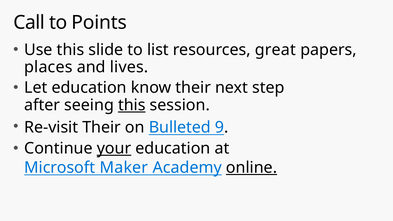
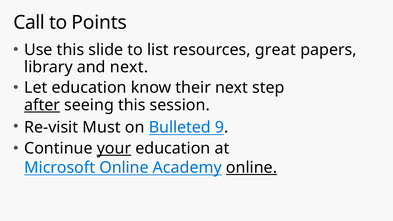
places: places -> library (48, 67)
and lives: lives -> next (129, 67)
after underline: none -> present (42, 105)
this underline: present -> none (132, 105)
Re-visit Their: Their -> Must (102, 127)
Microsoft Maker: Maker -> Online (124, 168)
